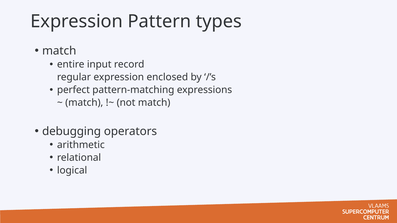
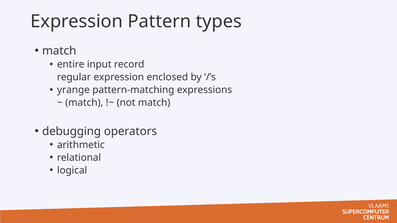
perfect: perfect -> yrange (73, 90)
